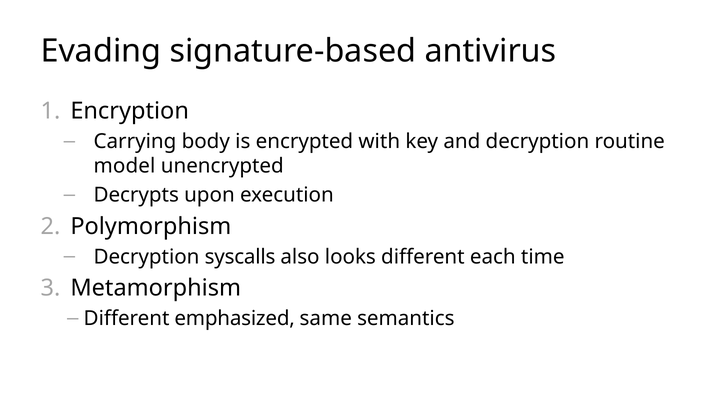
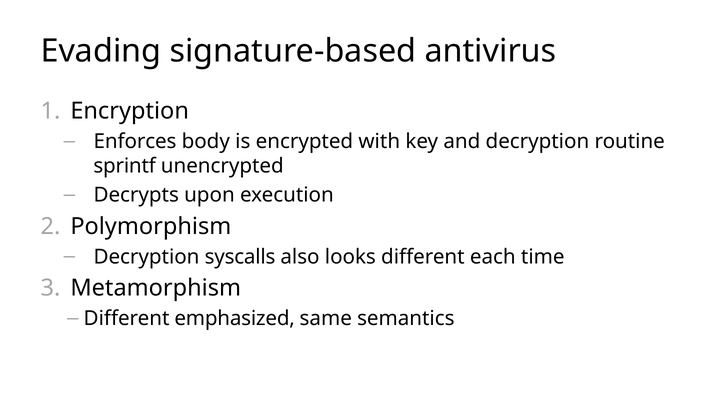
Carrying: Carrying -> Enforces (135, 141)
model: model -> sprintf (125, 166)
